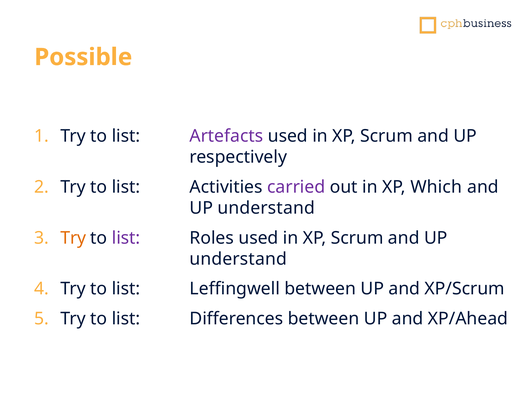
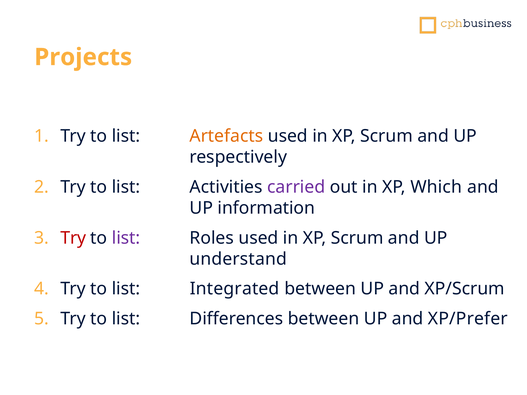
Possible: Possible -> Projects (83, 57)
Artefacts colour: purple -> orange (226, 136)
understand: understand -> information (266, 208)
Try colour: orange -> red (73, 238)
Leffingwell: Leffingwell -> Integrated (235, 289)
XP/Ahead: XP/Ahead -> XP/Prefer (468, 319)
